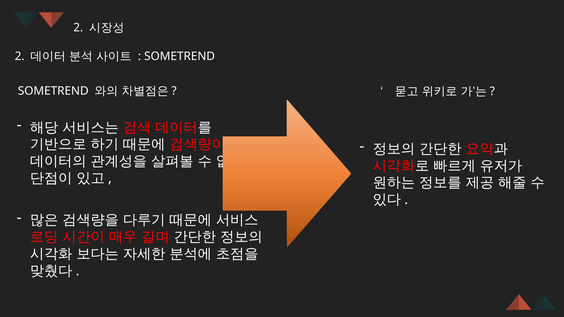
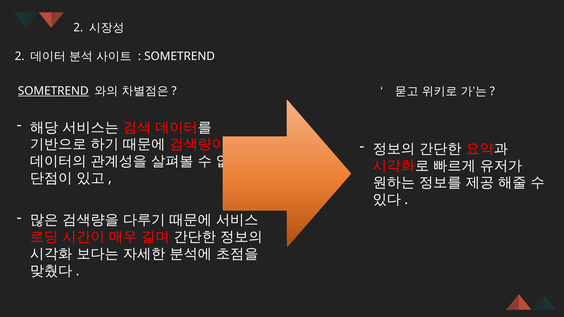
SOMETREND underline: none -> present (53, 91)
